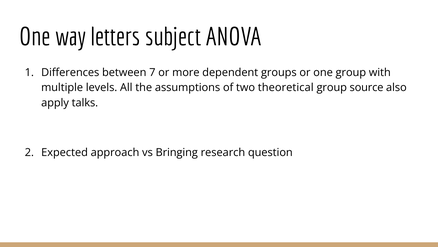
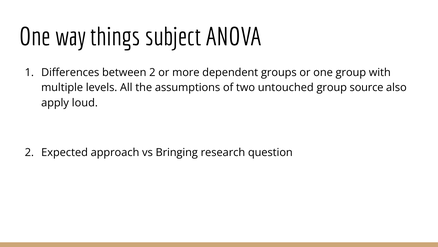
letters: letters -> things (116, 37)
between 7: 7 -> 2 (152, 72)
theoretical: theoretical -> untouched (286, 87)
talks: talks -> loud (85, 103)
